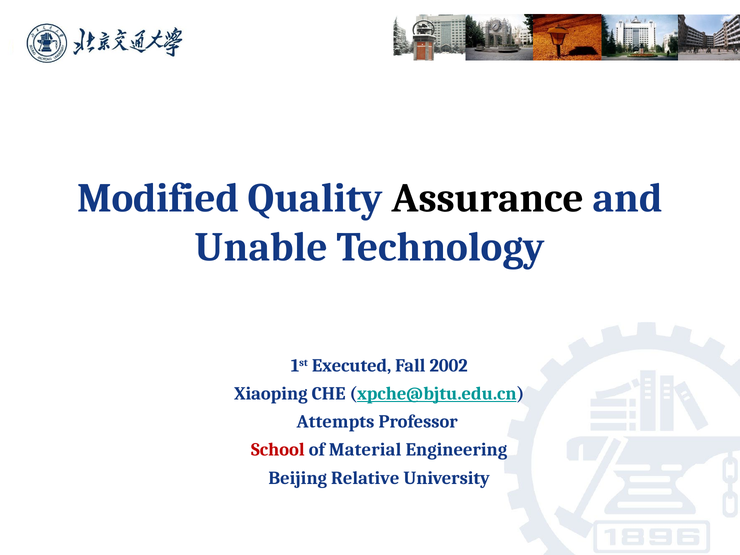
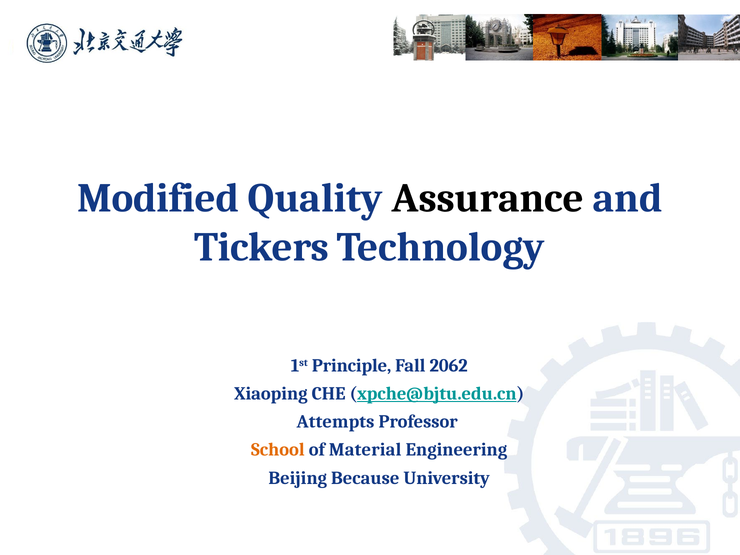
Unable: Unable -> Tickers (262, 247)
Executed: Executed -> Principle (352, 365)
2002: 2002 -> 2062 (449, 365)
School colour: red -> orange (278, 450)
Relative: Relative -> Because (365, 478)
